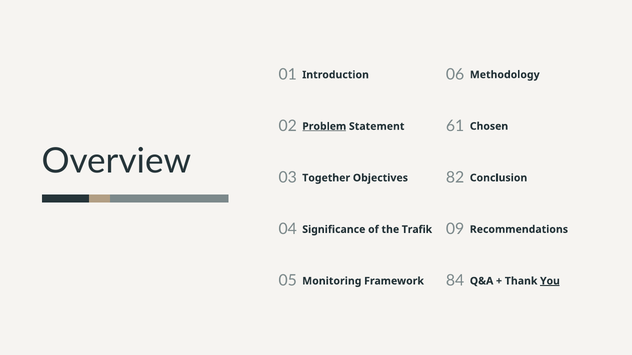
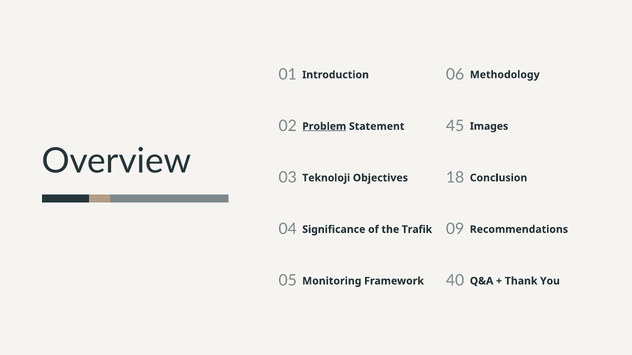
61: 61 -> 45 (455, 126)
Chosen: Chosen -> Images (489, 126)
82: 82 -> 18 (455, 178)
Together: Together -> Teknoloji (326, 178)
84: 84 -> 40 (455, 281)
You underline: present -> none (550, 281)
